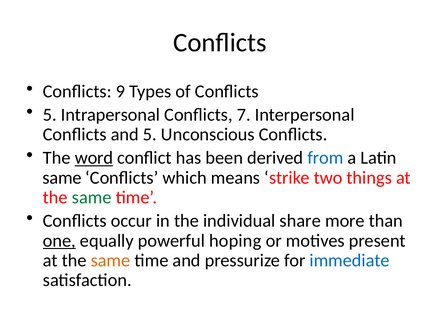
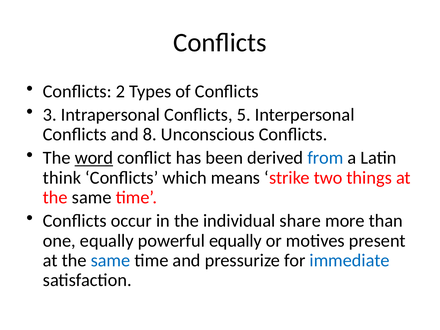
9: 9 -> 2 (120, 91)
5: 5 -> 3 (50, 115)
7: 7 -> 5 (244, 115)
and 5: 5 -> 8 (150, 135)
same: same -> think (62, 178)
same colour: green -> black (92, 198)
one underline: present -> none (59, 241)
powerful hoping: hoping -> equally (235, 241)
same colour: orange -> blue (111, 260)
